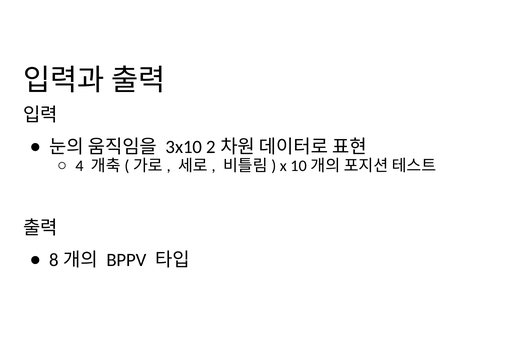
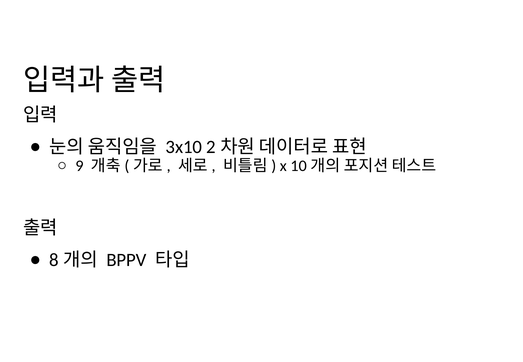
4: 4 -> 9 (79, 166)
